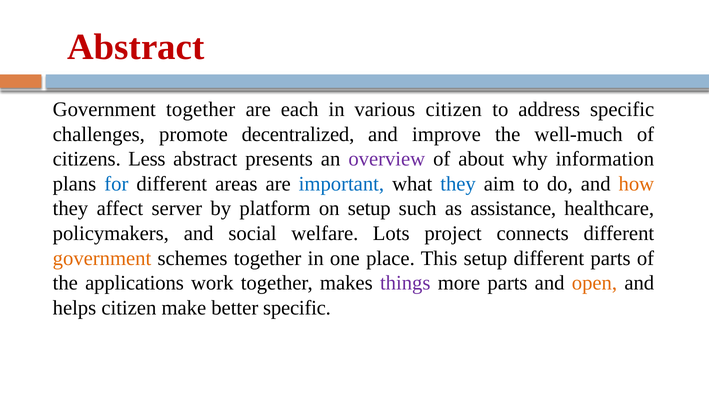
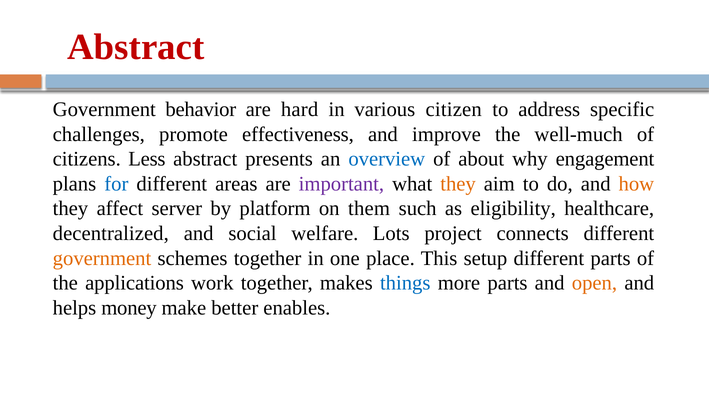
Government together: together -> behavior (201, 109)
each: each -> hard (300, 109)
decentralized: decentralized -> effectiveness (298, 134)
overview colour: purple -> blue (387, 159)
information: information -> engagement (605, 159)
important colour: blue -> purple (341, 184)
they colour: blue -> orange (458, 184)
on setup: setup -> them (369, 209)
assistance: assistance -> eligibility (513, 209)
policymakers: policymakers -> decentralized (111, 233)
things colour: purple -> blue (405, 283)
helps citizen: citizen -> money (129, 308)
better specific: specific -> enables (297, 308)
